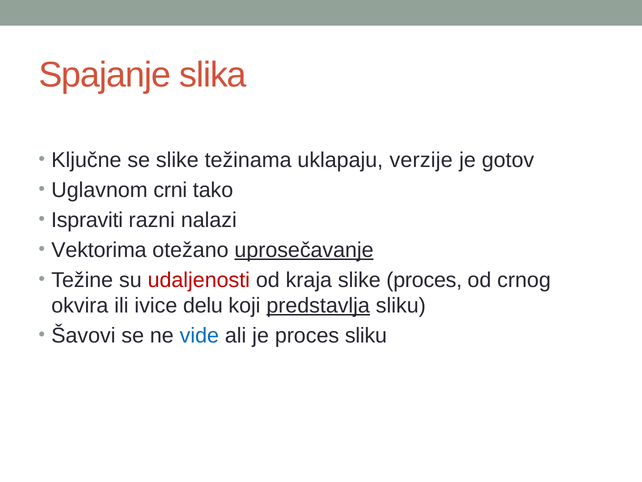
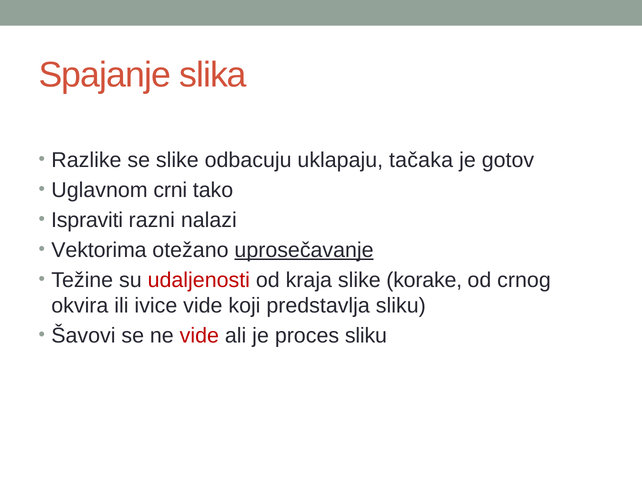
Ključne: Ključne -> Razlike (86, 160)
težinama: težinama -> odbacuju (248, 160)
verzije: verzije -> tačaka (421, 160)
slike proces: proces -> korake (424, 280)
ivice delu: delu -> vide (203, 305)
predstavlja underline: present -> none (318, 305)
vide colour: blue -> red (199, 335)
